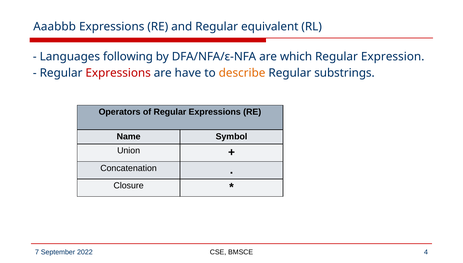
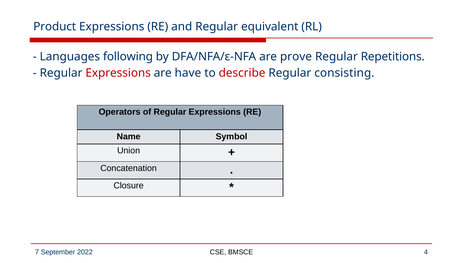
Aaabbb: Aaabbb -> Product (55, 27)
which: which -> prove (296, 57)
Expression: Expression -> Repetitions (393, 57)
describe colour: orange -> red (242, 73)
substrings: substrings -> consisting (344, 73)
